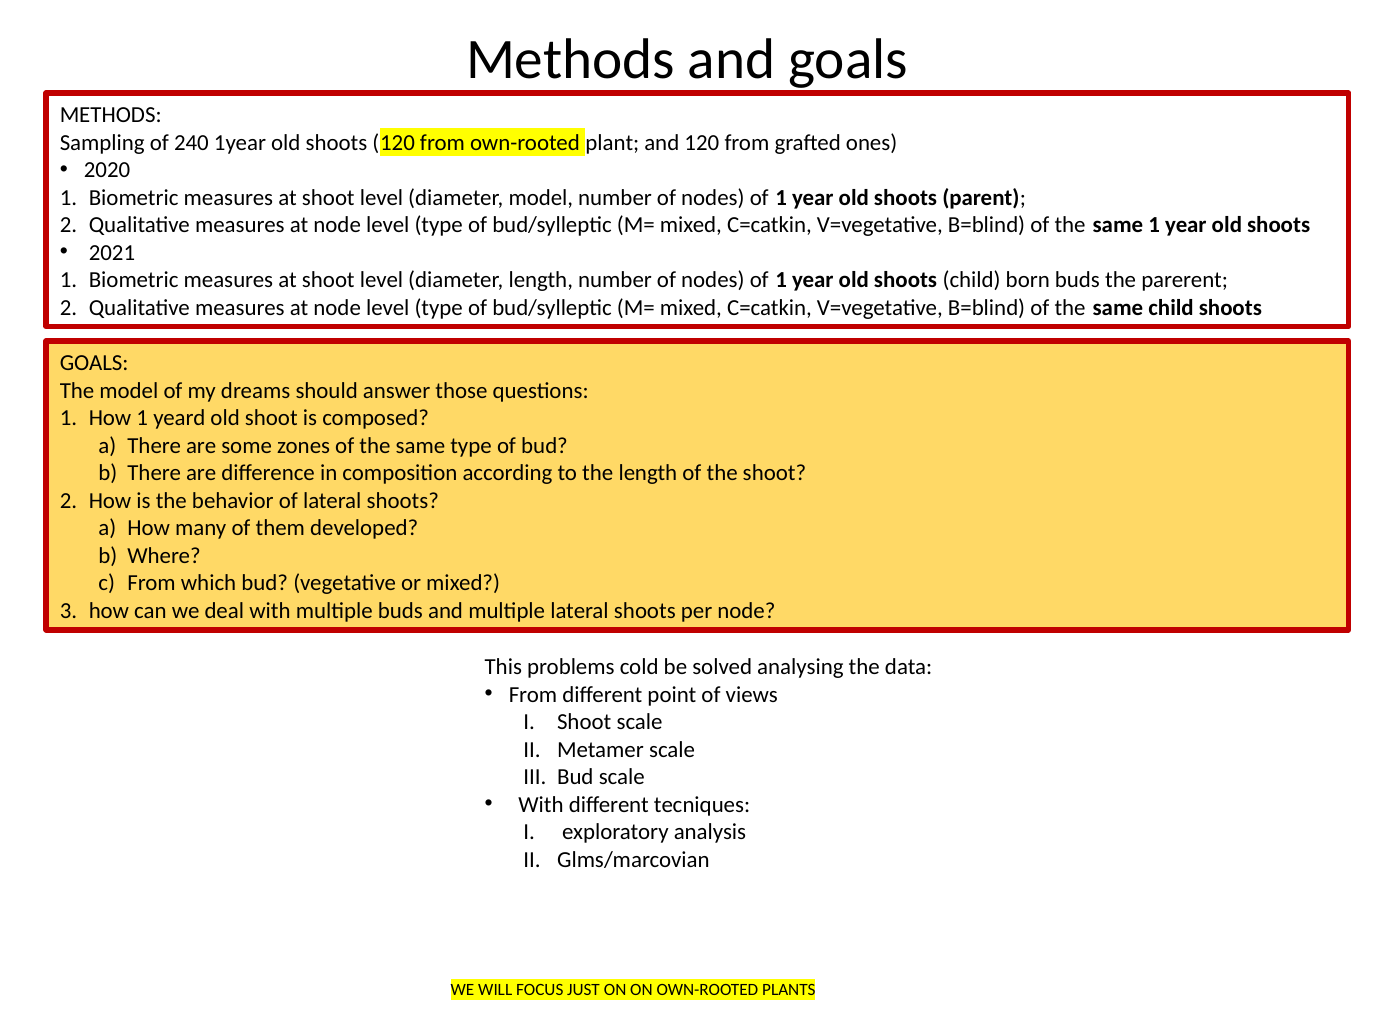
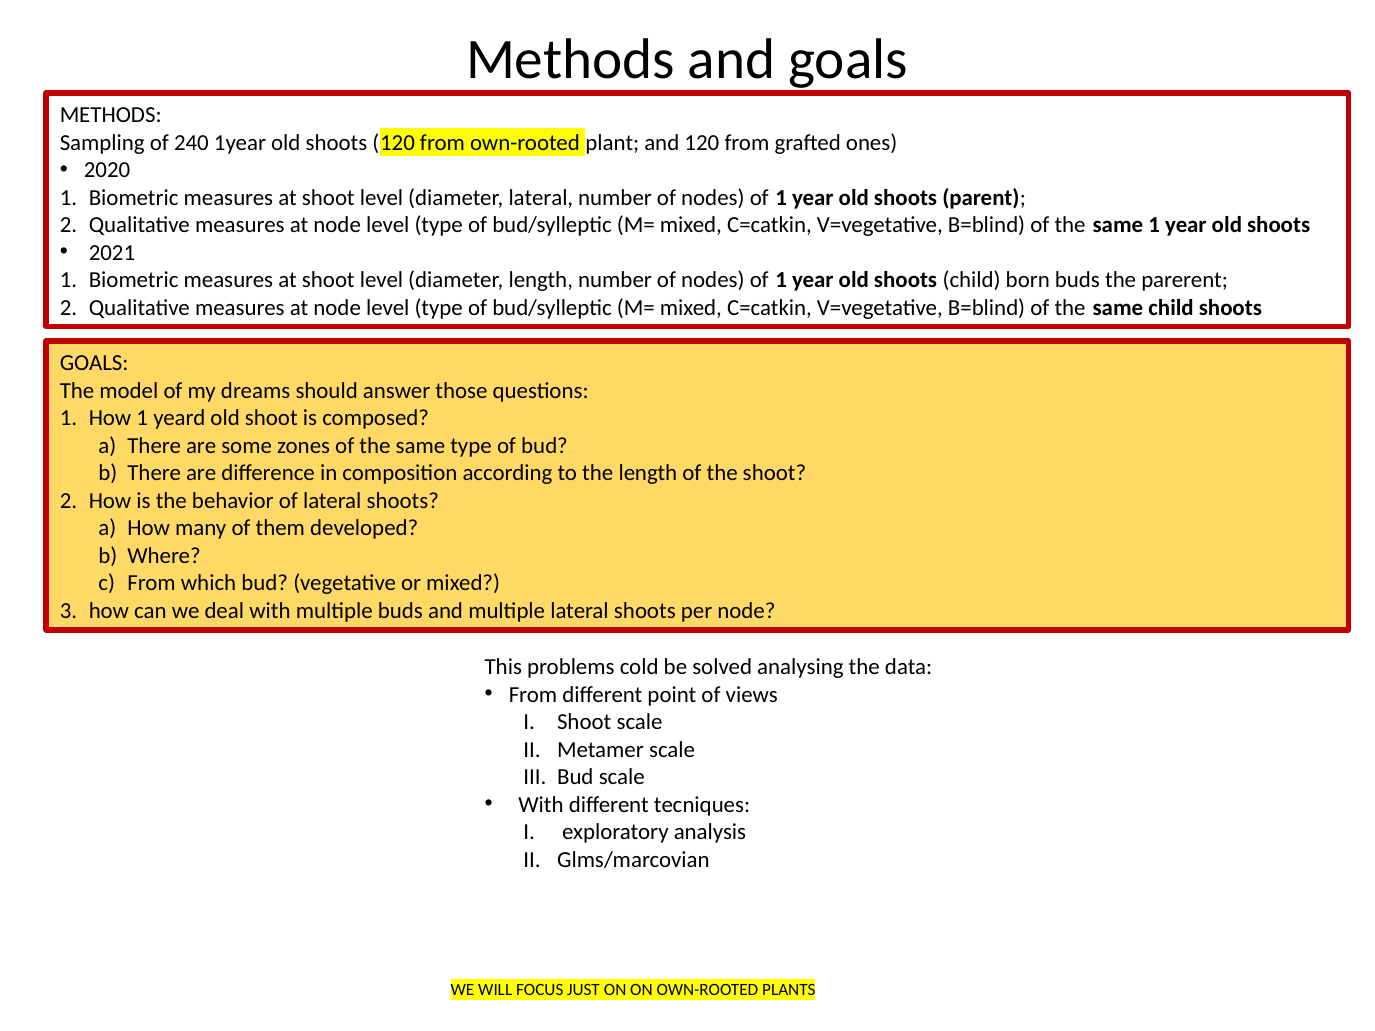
diameter model: model -> lateral (541, 198)
